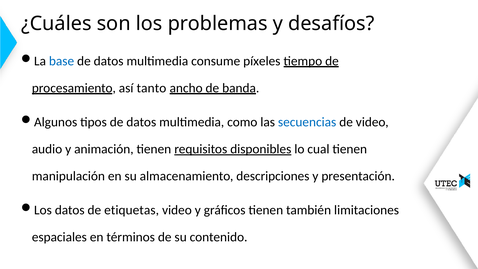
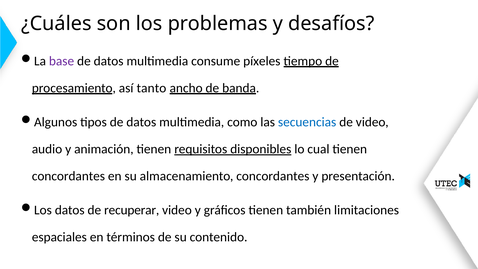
base colour: blue -> purple (62, 61)
manipulación: manipulación -> concordantes (68, 176)
almacenamiento descripciones: descripciones -> concordantes (273, 176)
etiquetas: etiquetas -> recuperar (132, 210)
